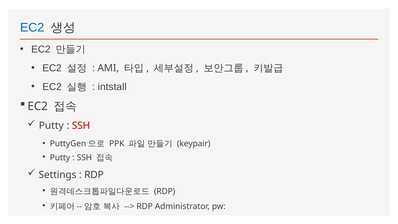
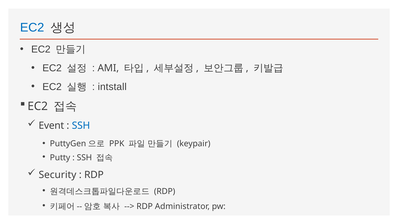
Putty: Putty -> Event (51, 126)
SSH colour: red -> blue (81, 126)
Settings: Settings -> Security (58, 175)
